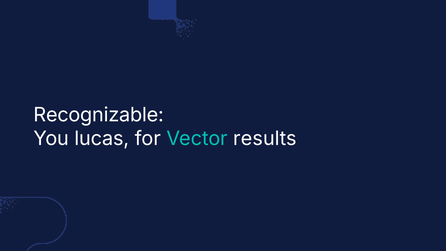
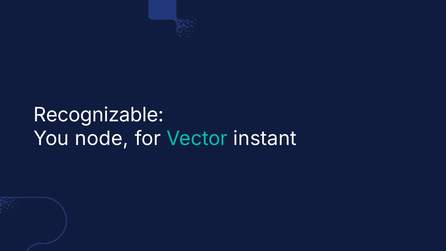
lucas: lucas -> node (102, 139)
results: results -> instant (265, 139)
